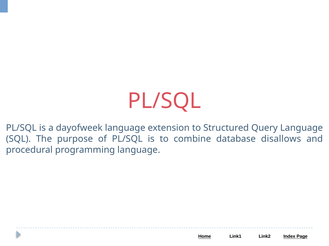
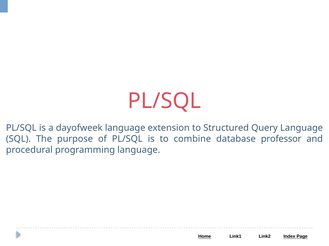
disallows: disallows -> professor (281, 139)
